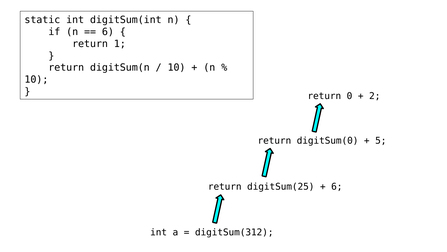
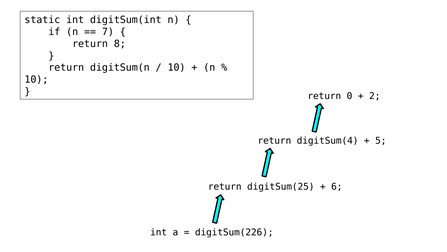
6: 6 -> 7 (108, 32)
1: 1 -> 8 (120, 44)
digitSum(0: digitSum(0 -> digitSum(4 (328, 141)
digitSum(312: digitSum(312 -> digitSum(226 (234, 232)
